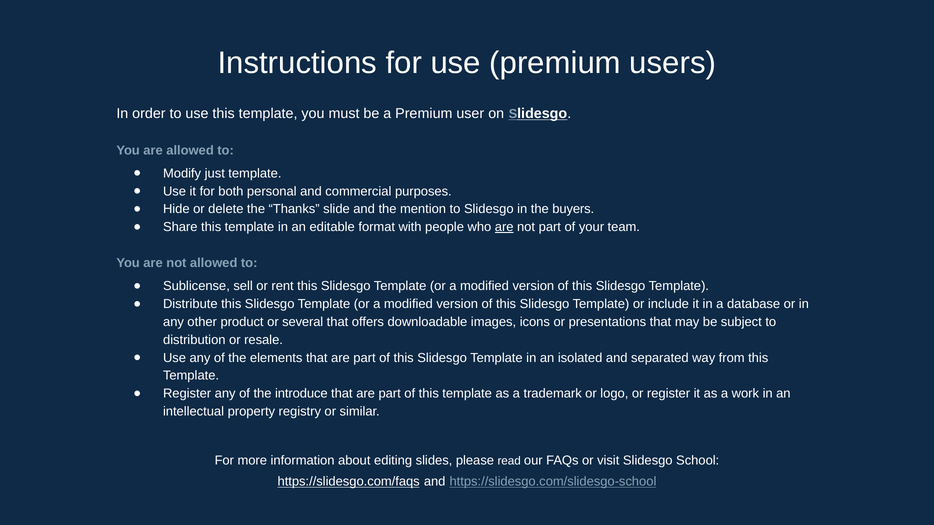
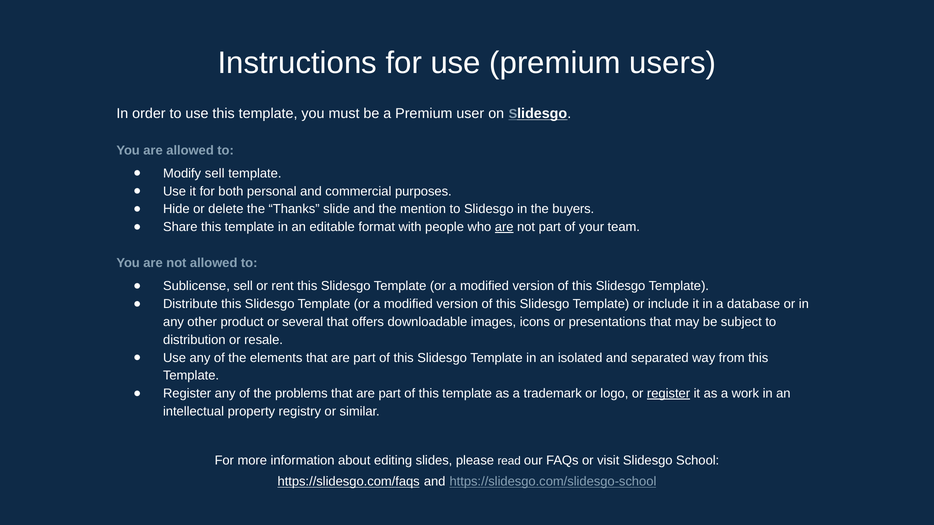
Modify just: just -> sell (215, 173)
introduce: introduce -> problems (301, 394)
register underline: none -> present (669, 394)
